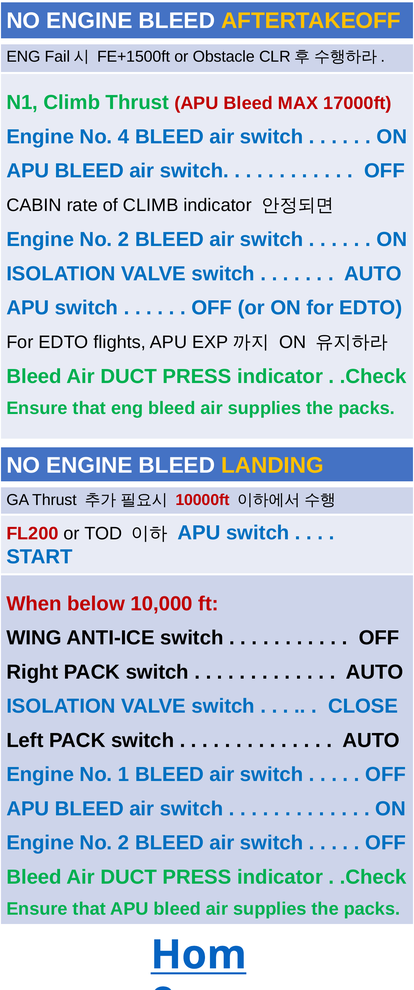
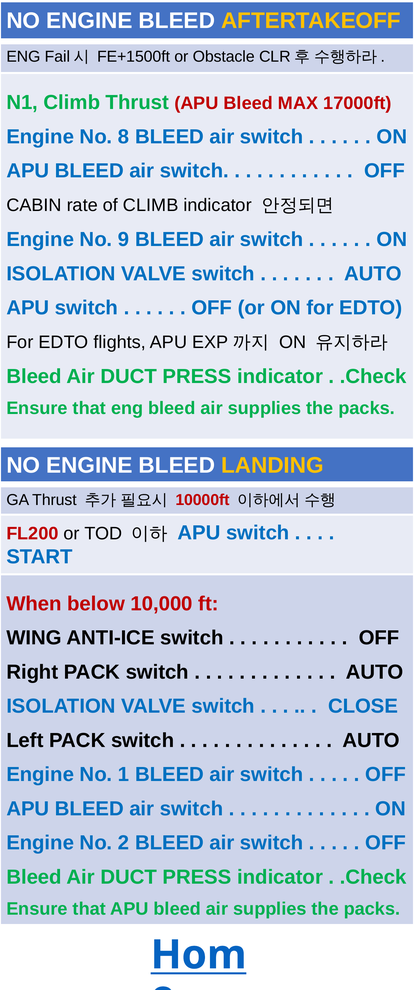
4: 4 -> 8 (124, 137)
2: 2 -> 9 (124, 240)
